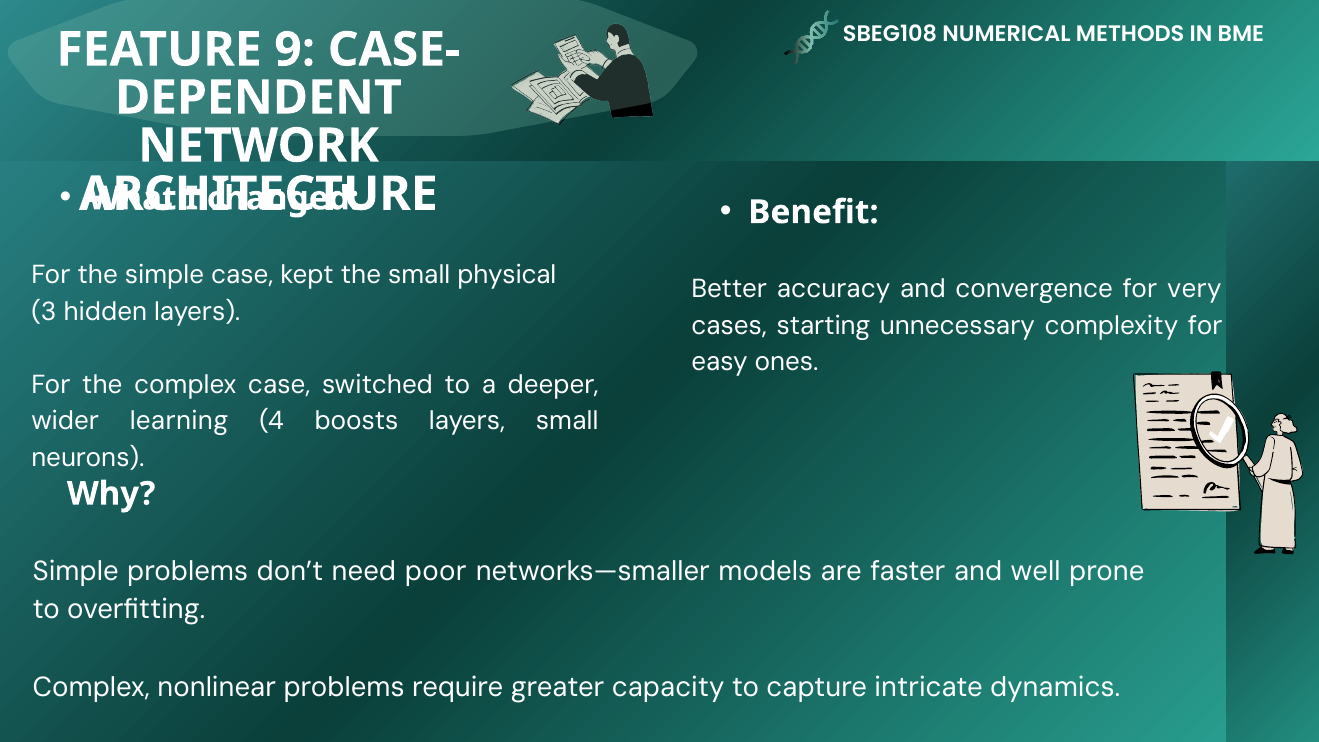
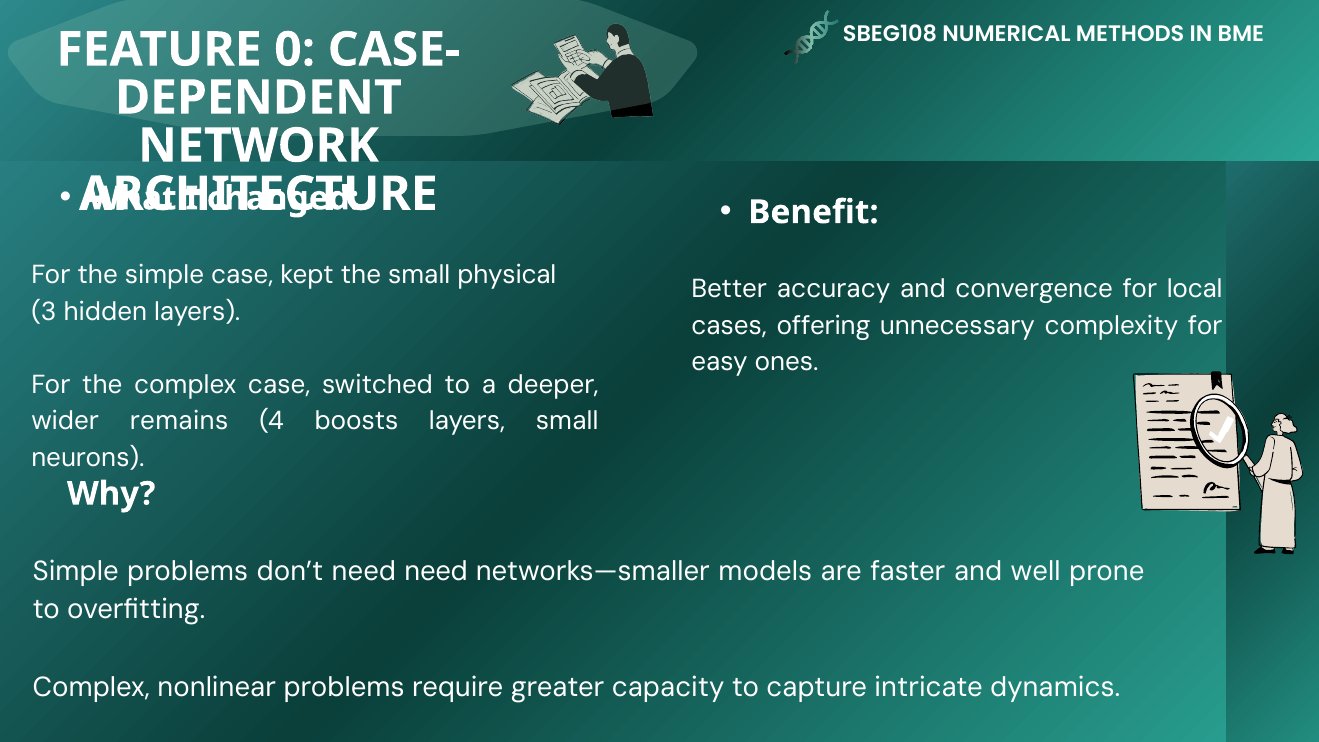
9: 9 -> 0 (295, 50)
very: very -> local (1195, 289)
starting: starting -> offering (824, 326)
learning: learning -> remains (179, 421)
need poor: poor -> need (436, 571)
